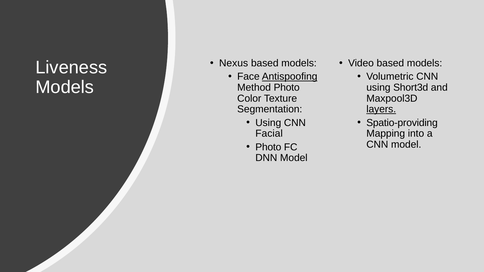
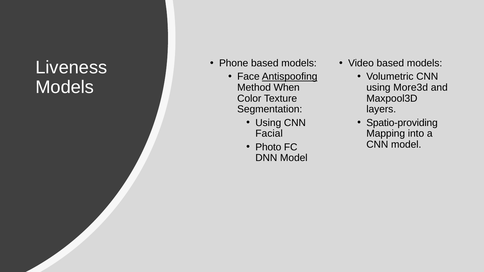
Nexus: Nexus -> Phone (234, 63)
Method Photo: Photo -> When (287, 88)
Short3d: Short3d -> More3d (411, 88)
layers underline: present -> none (381, 109)
